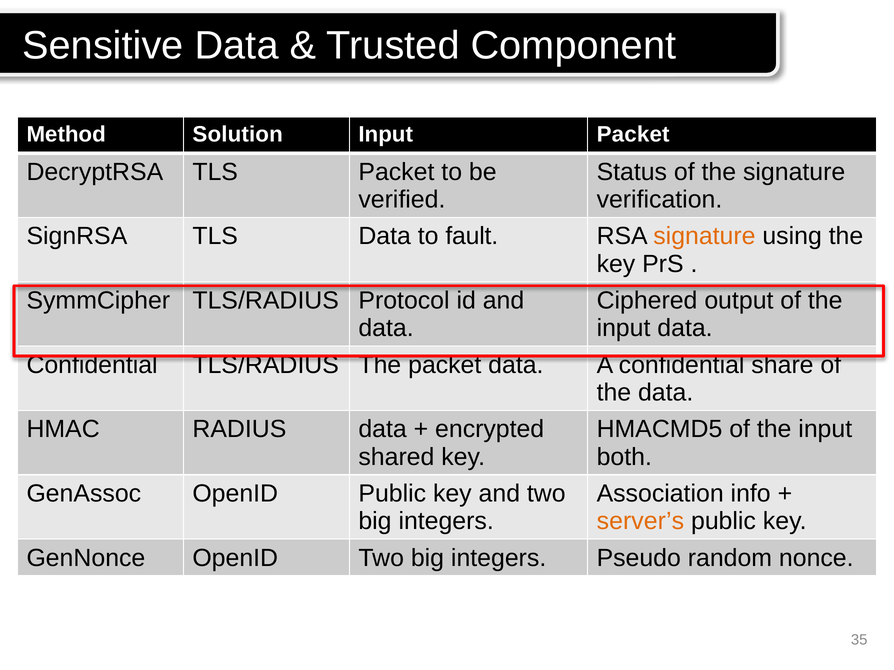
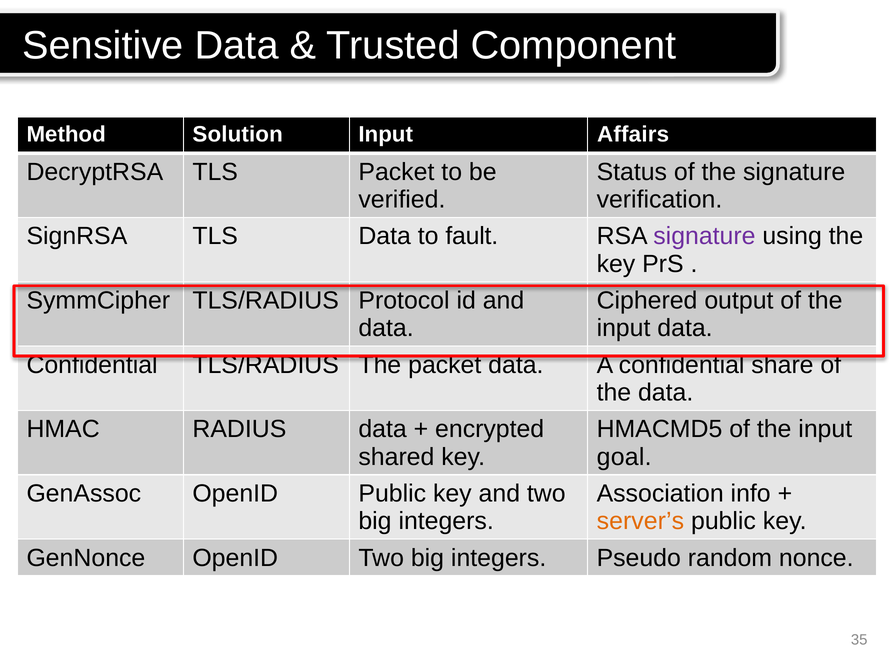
Input Packet: Packet -> Affairs (633, 134)
signature colour: orange -> purple (704, 236)
both: both -> goal (624, 457)
